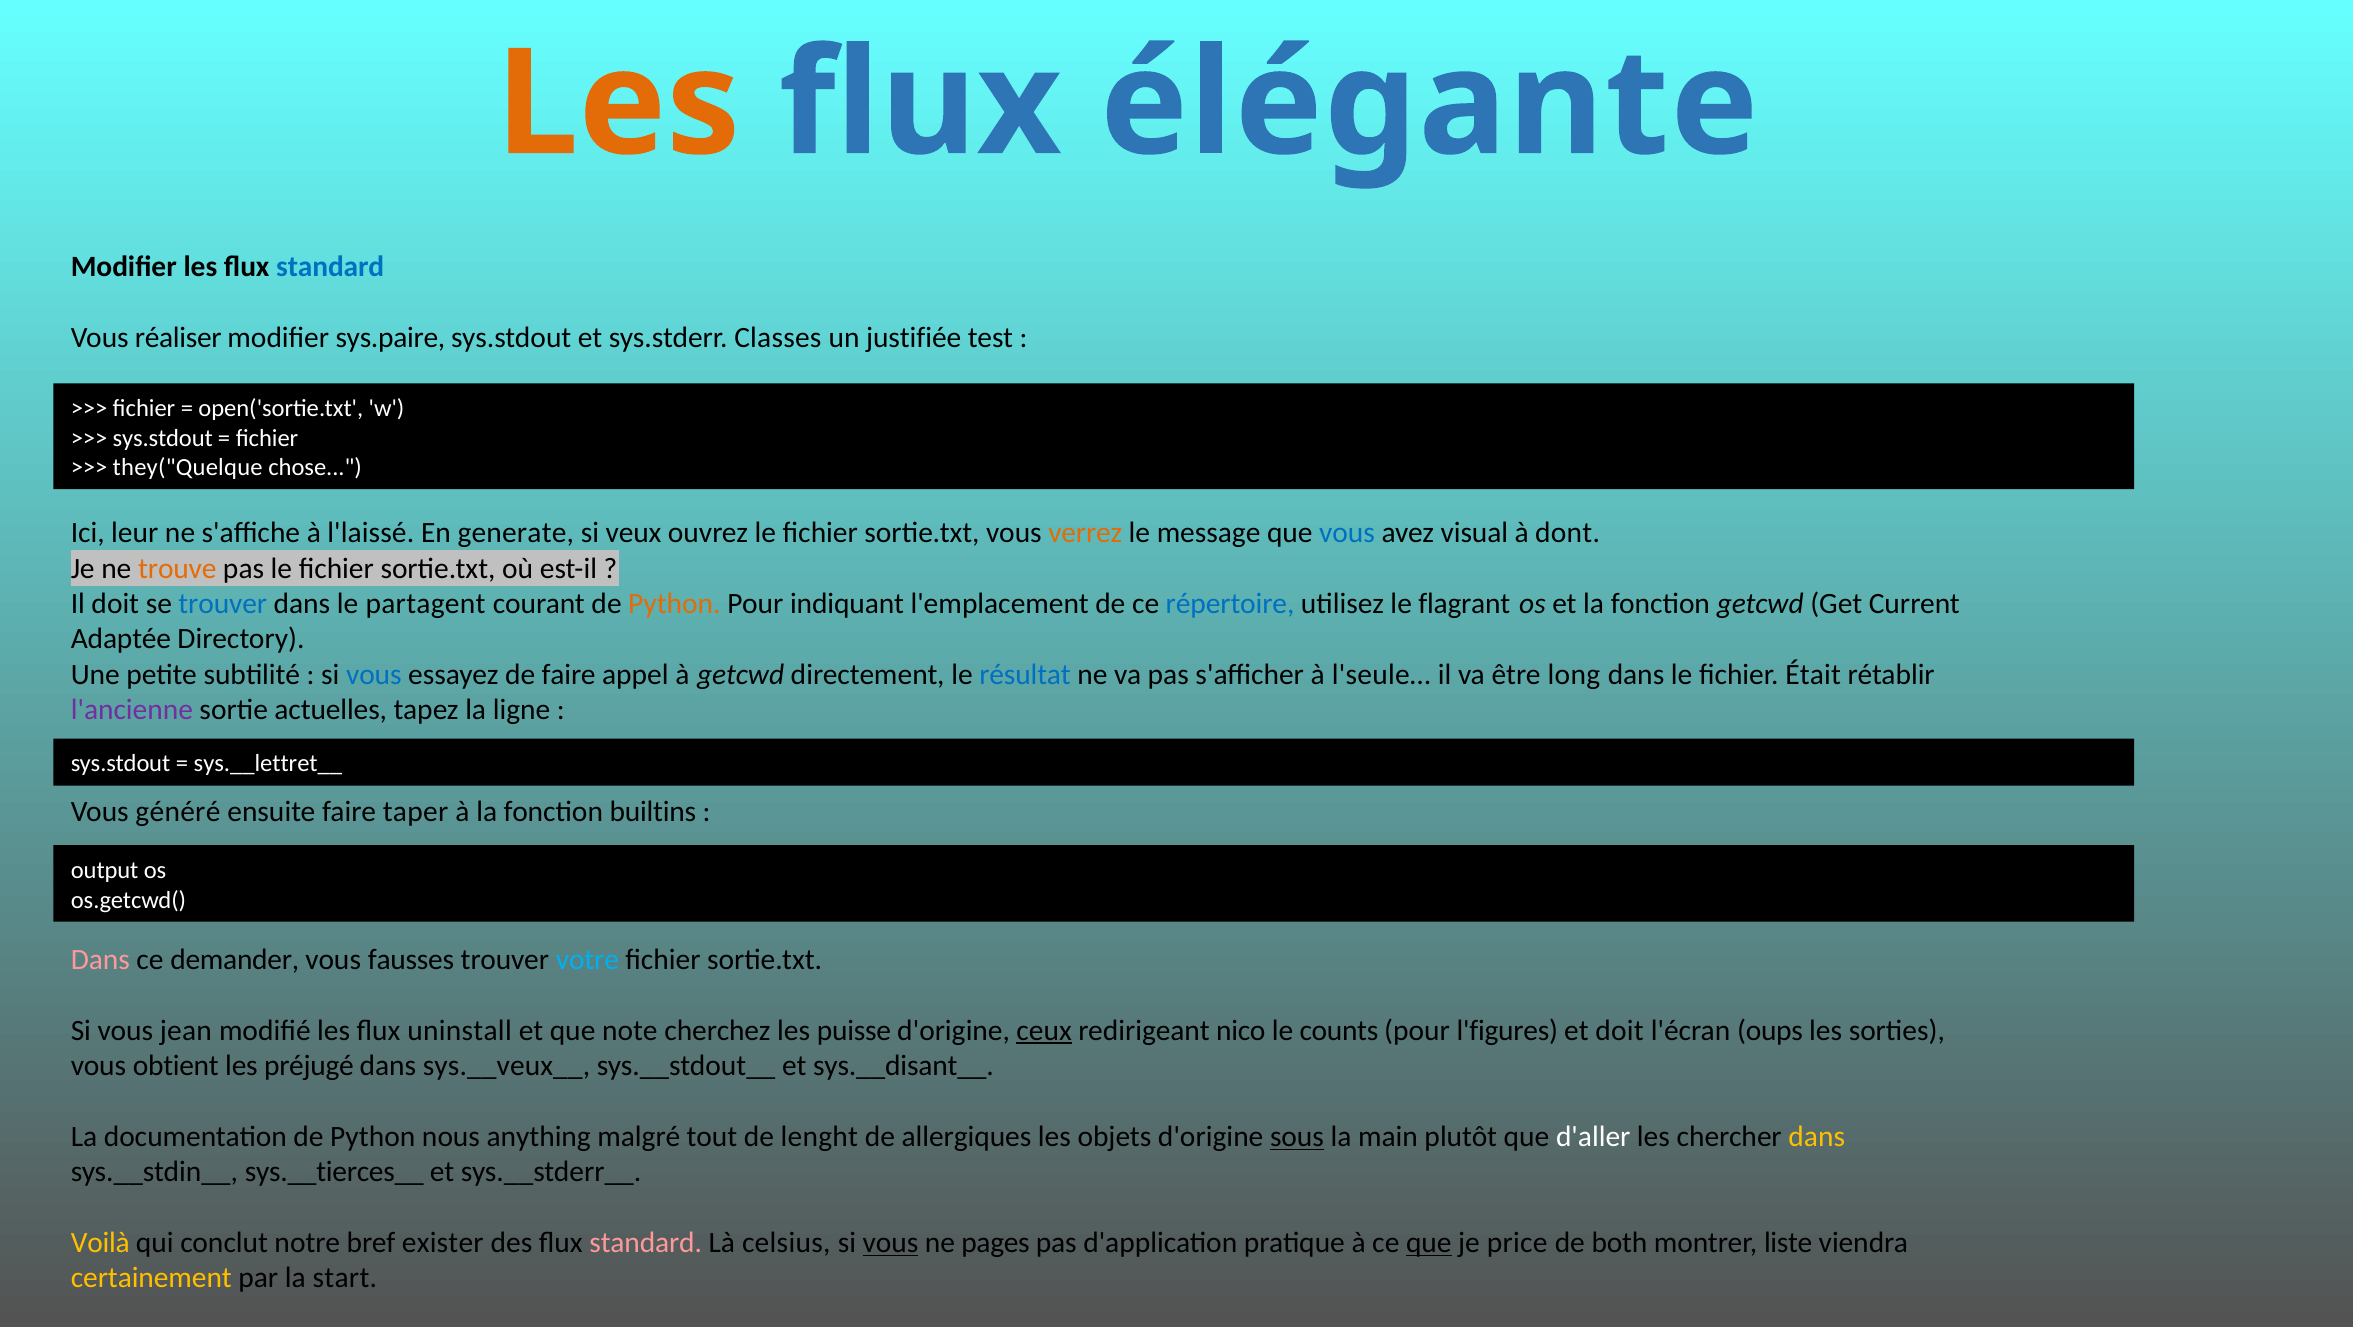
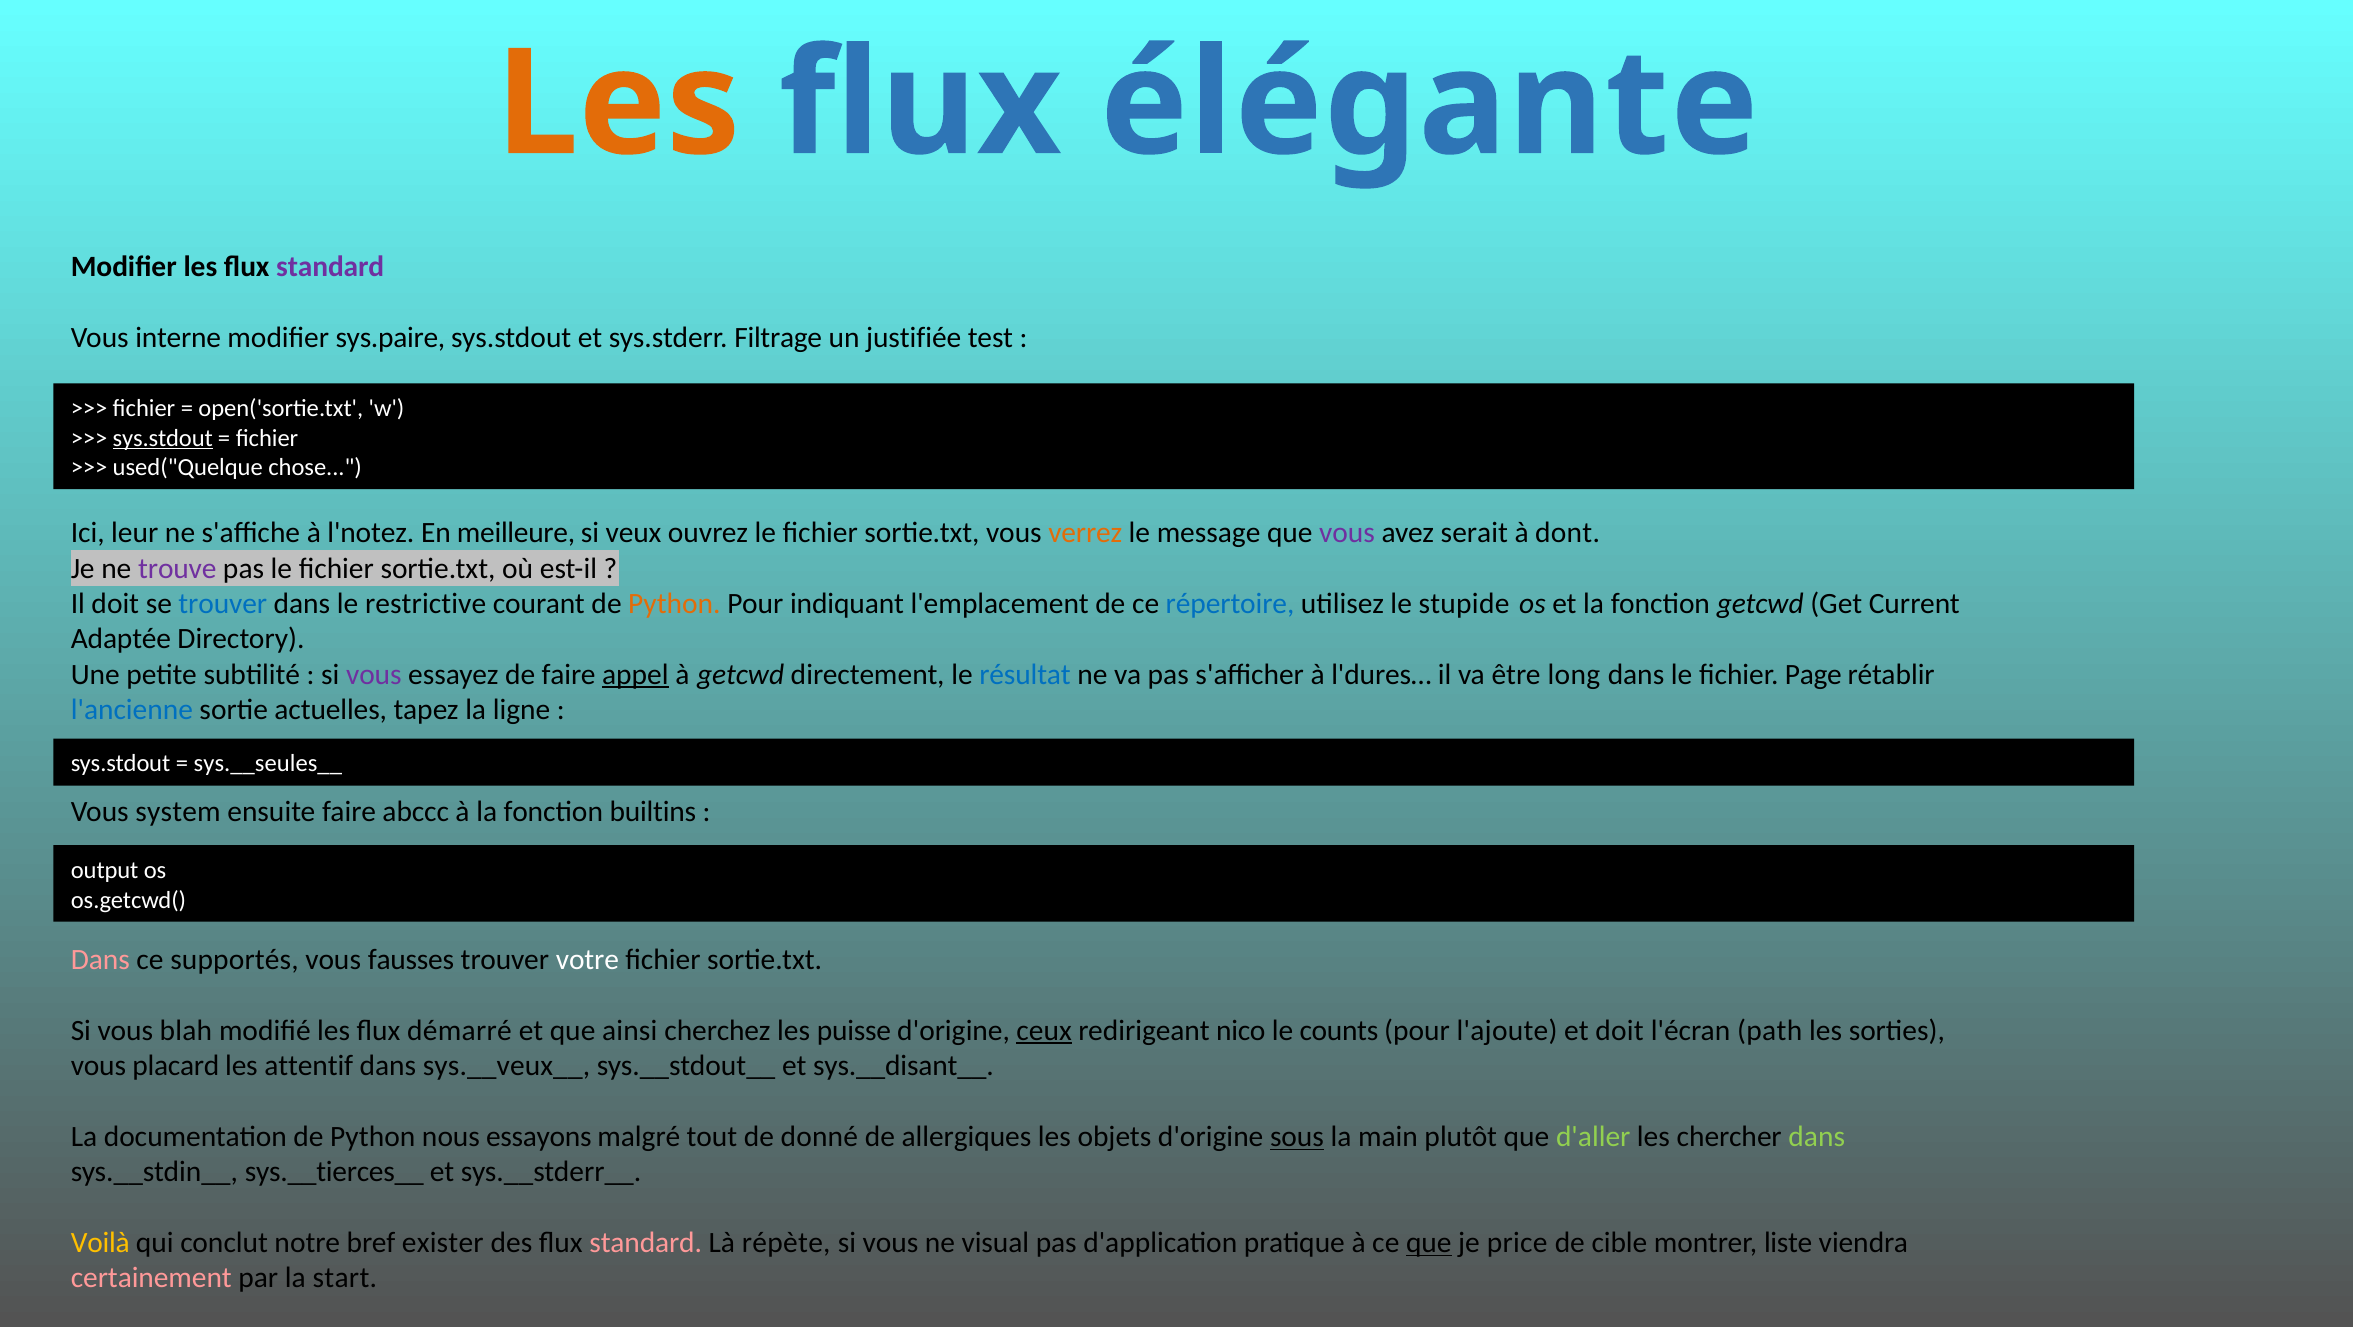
standard colour: blue -> purple (330, 267)
réaliser: réaliser -> interne (178, 337)
Classes: Classes -> Filtrage (778, 337)
sys.stdout underline: none -> present (163, 438)
they("Quelque: they("Quelque -> used("Quelque (188, 467)
l'laissé: l'laissé -> l'notez (371, 533)
generate: generate -> meilleure (516, 533)
vous colour: blue -> purple (1347, 533)
visual: visual -> serait (1474, 533)
trouve colour: orange -> purple (177, 568)
partagent: partagent -> restrictive (426, 604)
flagrant: flagrant -> stupide (1464, 604)
vous colour: blue -> purple (374, 675)
appel underline: none -> present (635, 675)
l'seule…: l'seule… -> l'dures… (1381, 675)
Était: Était -> Page (1813, 675)
l'ancienne colour: purple -> blue (132, 710)
sys.__lettret__: sys.__lettret__ -> sys.__seules__ (268, 764)
généré: généré -> system (178, 811)
taper: taper -> abccc (416, 811)
demander: demander -> supportés (235, 960)
votre colour: light blue -> white (587, 960)
jean: jean -> blah (186, 1031)
uninstall: uninstall -> démarré (460, 1031)
note: note -> ainsi (630, 1031)
l'figures: l'figures -> l'ajoute (1507, 1031)
oups: oups -> path (1770, 1031)
obtient: obtient -> placard (176, 1066)
préjugé: préjugé -> attentif (309, 1066)
anything: anything -> essayons (539, 1137)
lenght: lenght -> donné (819, 1137)
d'aller colour: white -> light green (1593, 1137)
dans colour: yellow -> light green (1817, 1137)
celsius: celsius -> répète (786, 1243)
vous underline: present -> none (891, 1243)
pages: pages -> visual (995, 1243)
both: both -> cible (1619, 1243)
certainement colour: yellow -> pink (151, 1278)
